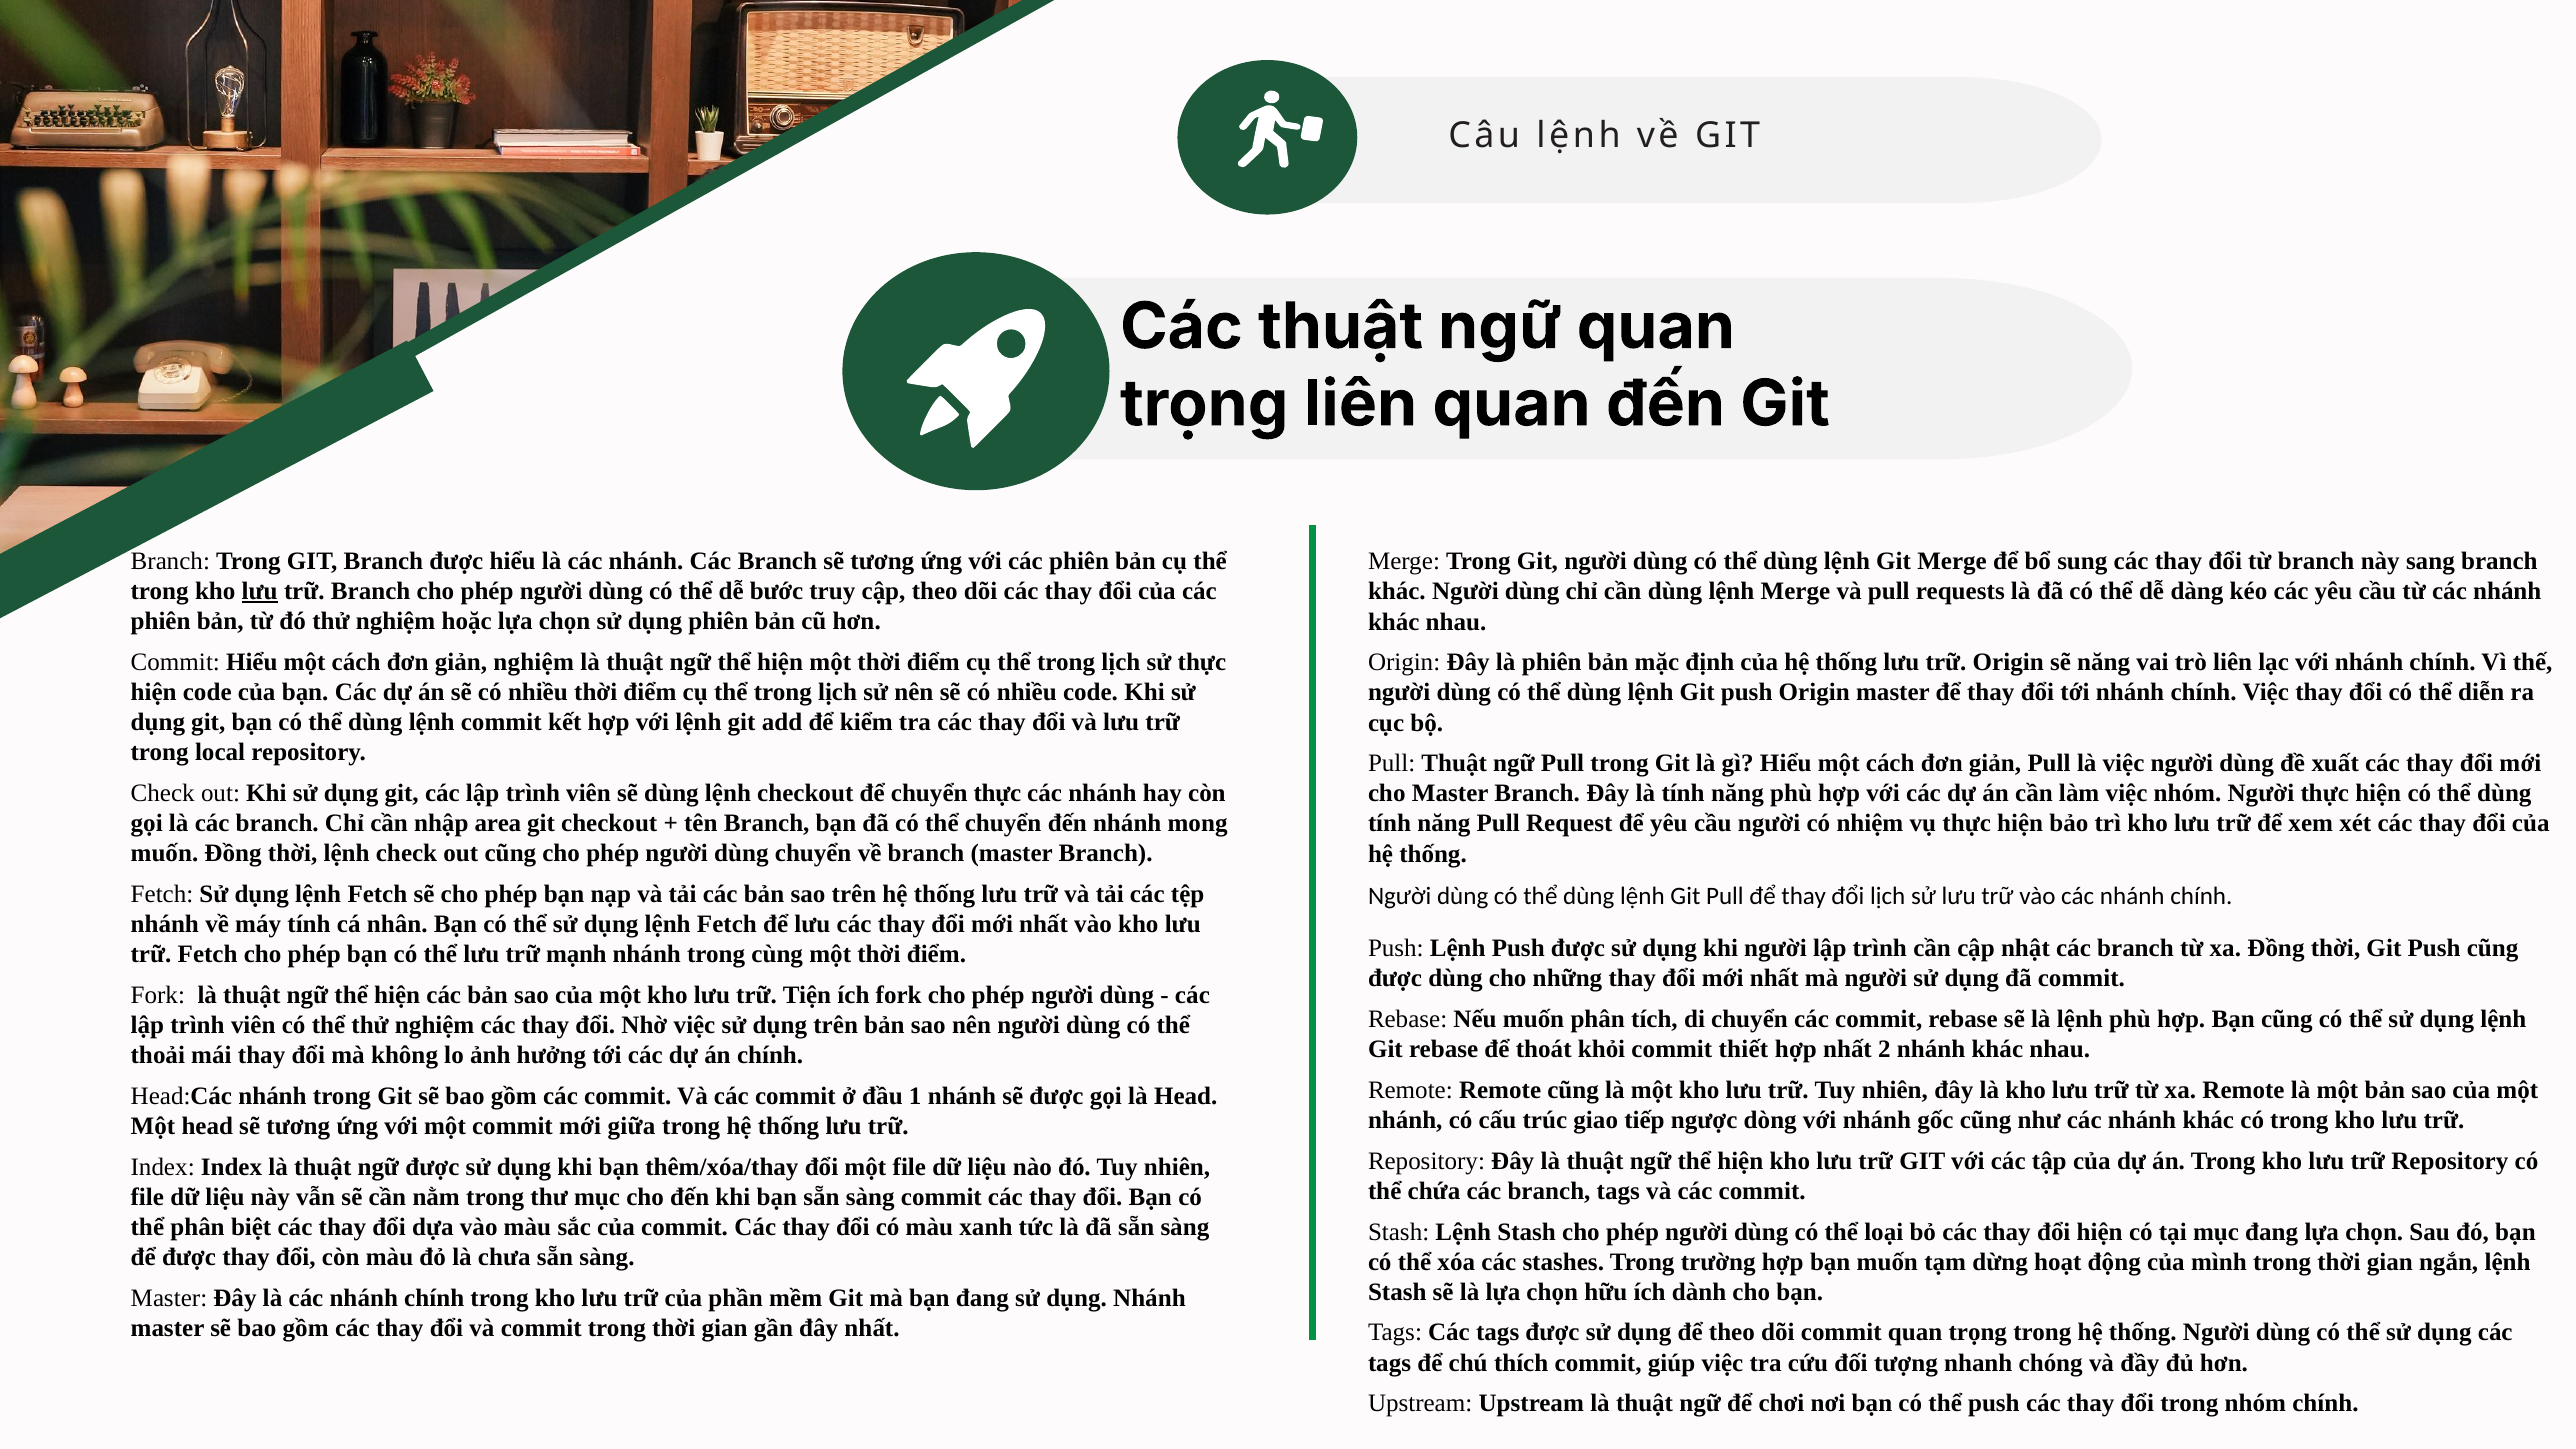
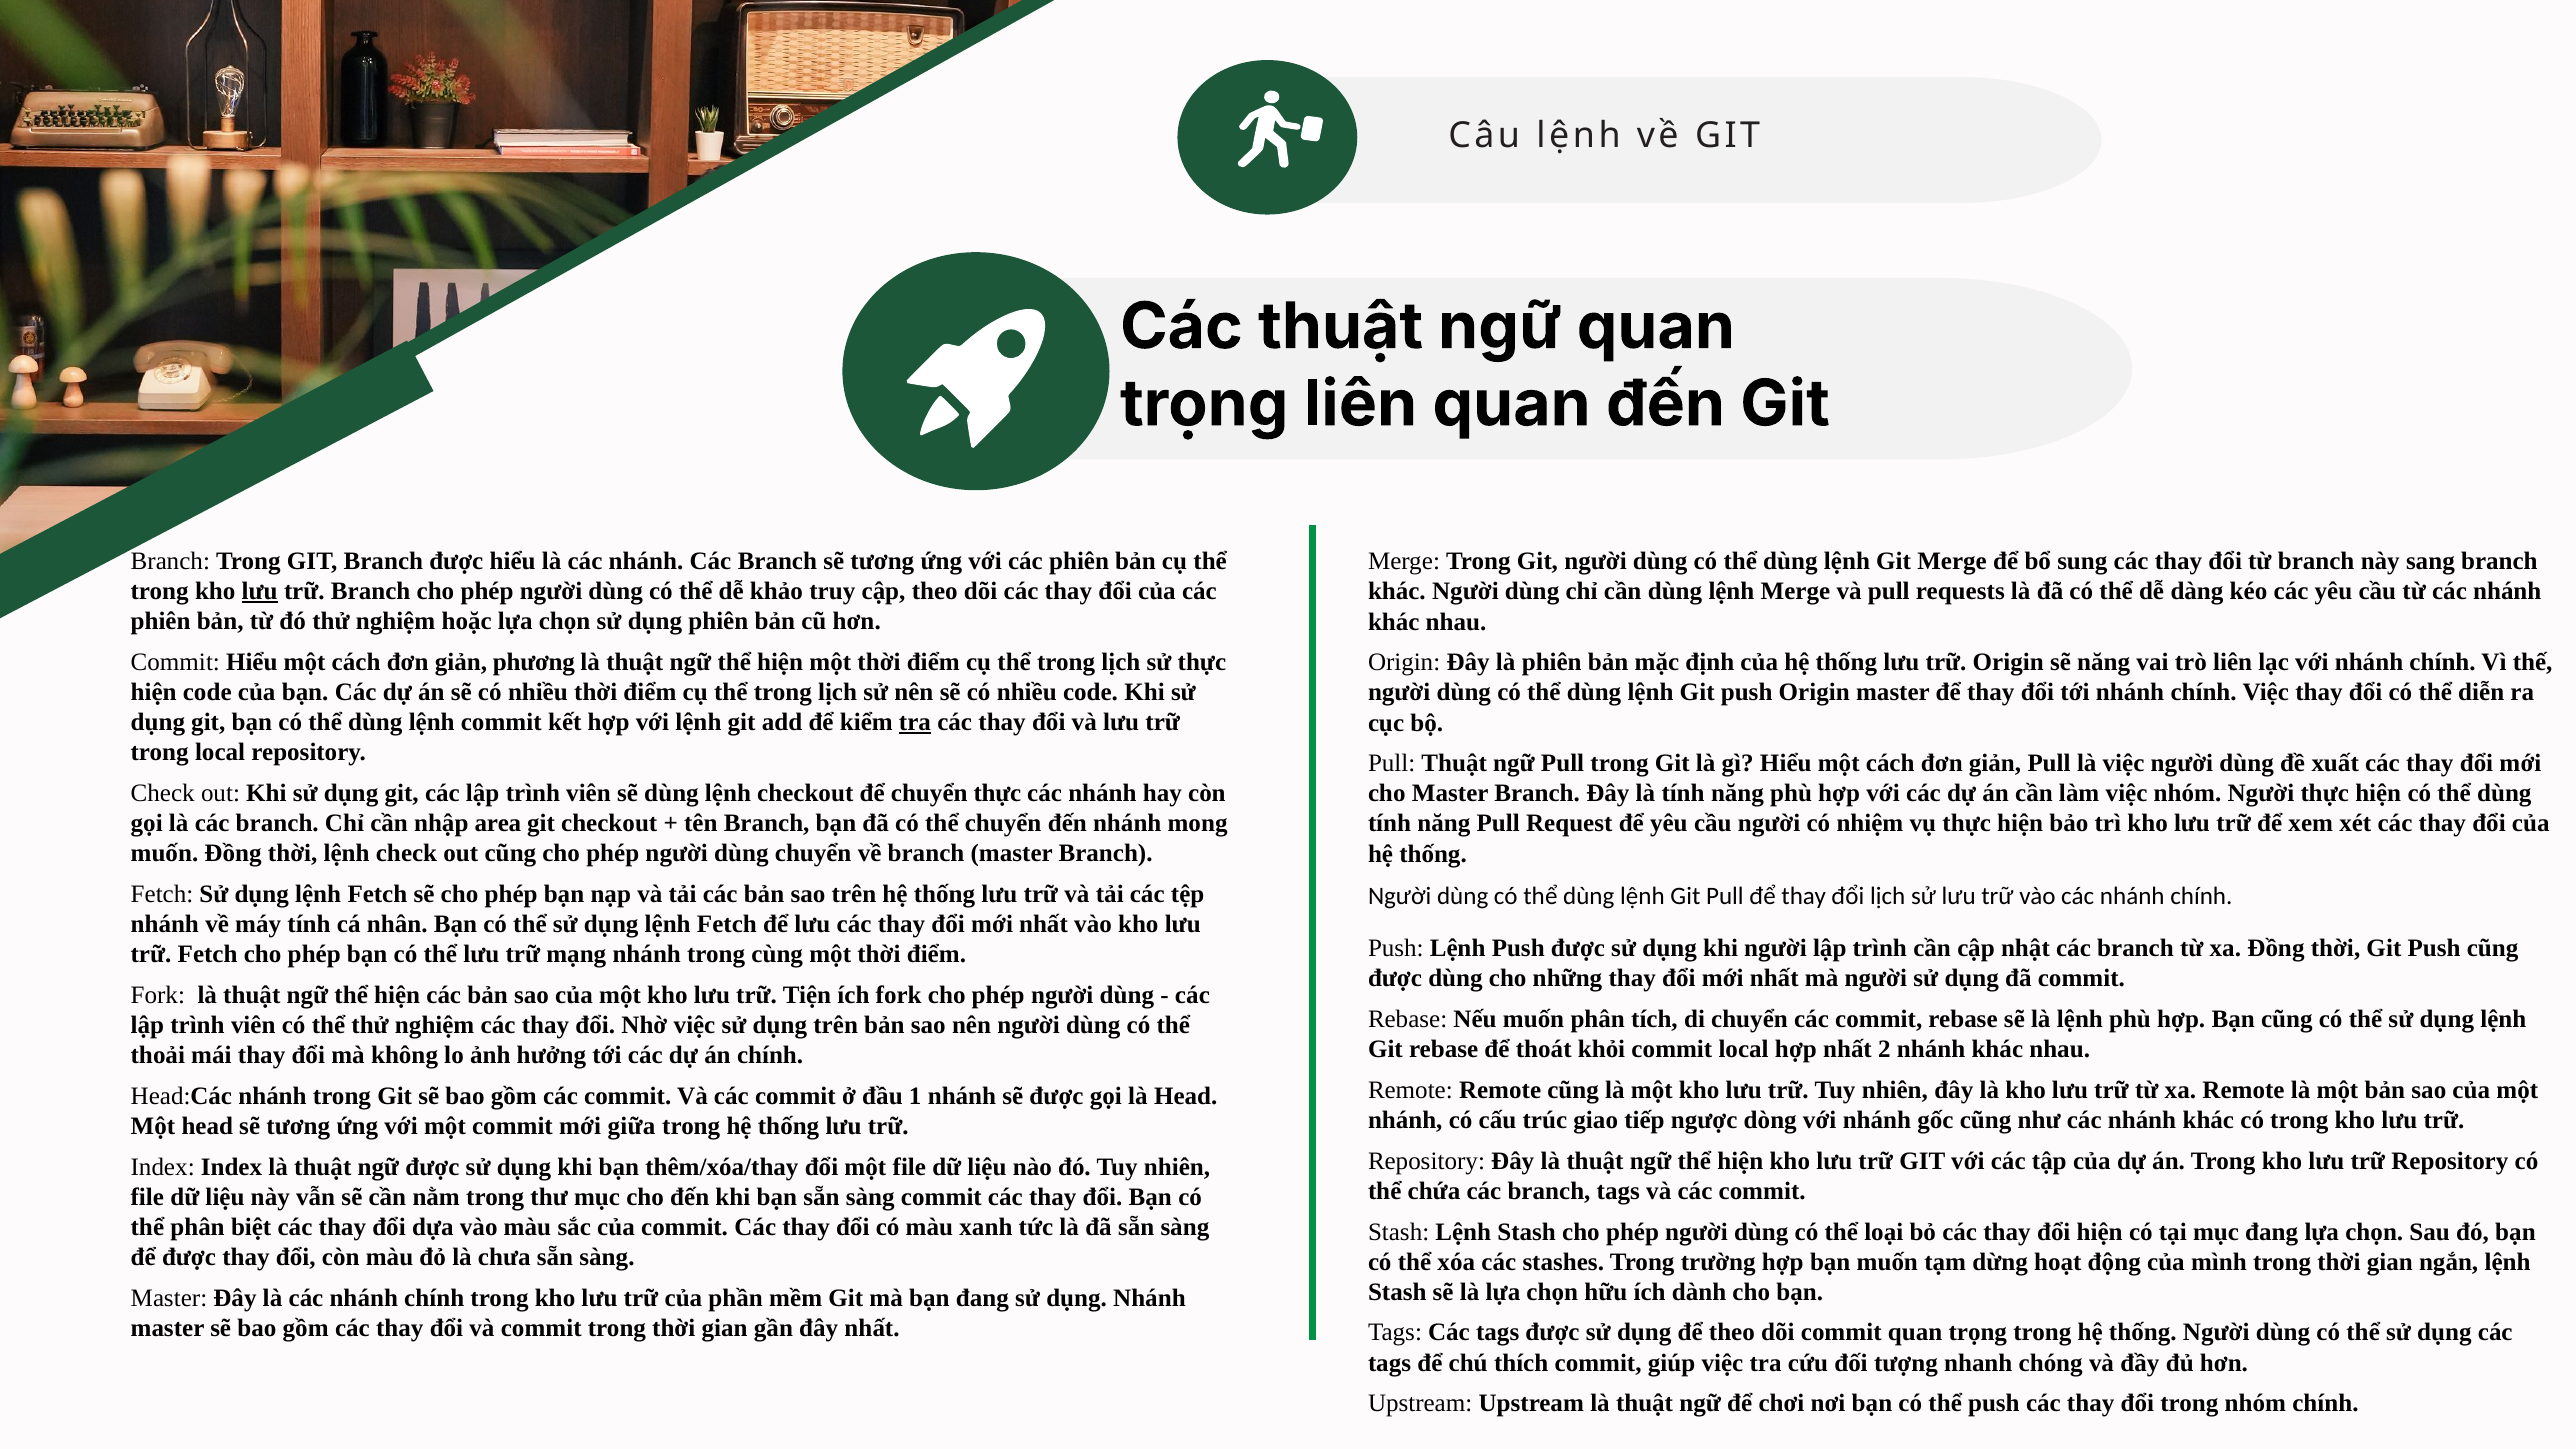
bước: bước -> khảo (776, 591)
giản nghiệm: nghiệm -> phương (534, 662)
tra underline: none -> present (915, 722)
mạnh: mạnh -> mạng (576, 954)
commit thiết: thiết -> local (1744, 1049)
